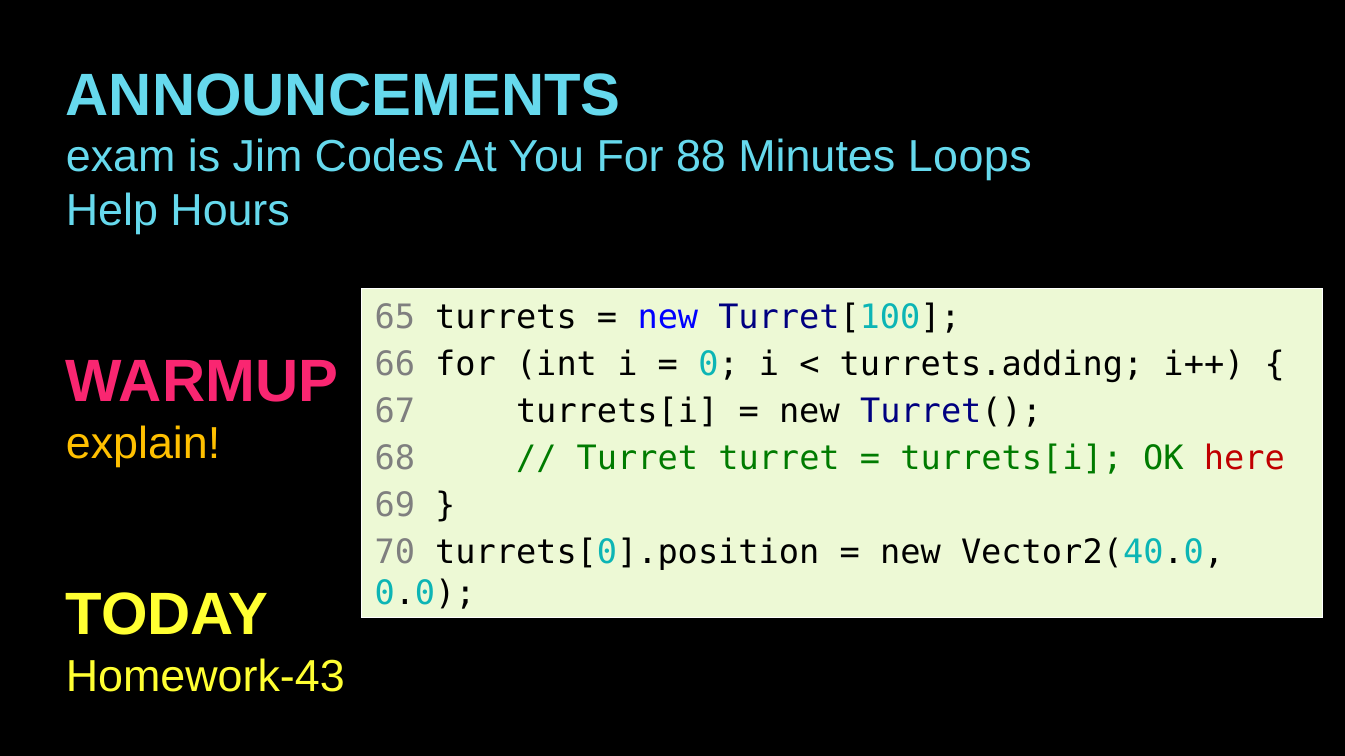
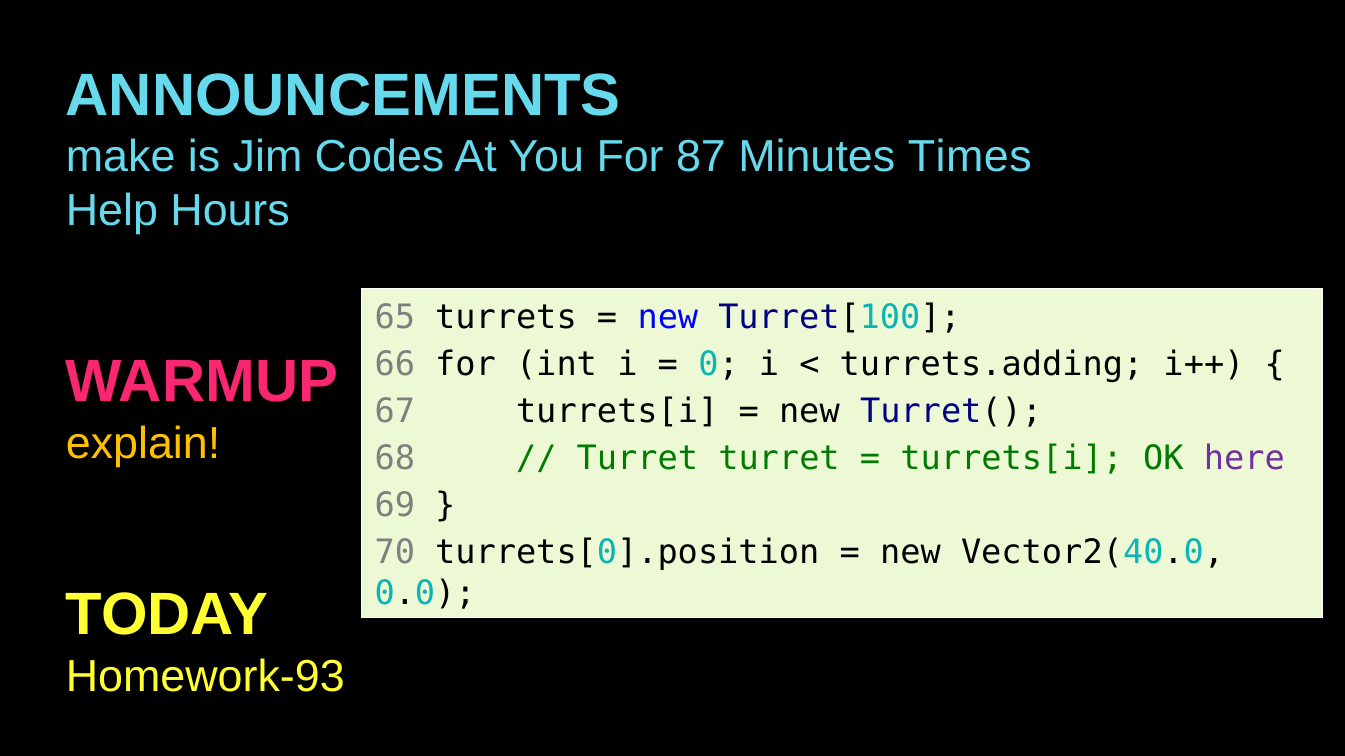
exam: exam -> make (121, 157)
88: 88 -> 87 (701, 157)
Loops: Loops -> Times (970, 157)
here colour: red -> purple (1244, 459)
Homework-43: Homework-43 -> Homework-93 (205, 677)
